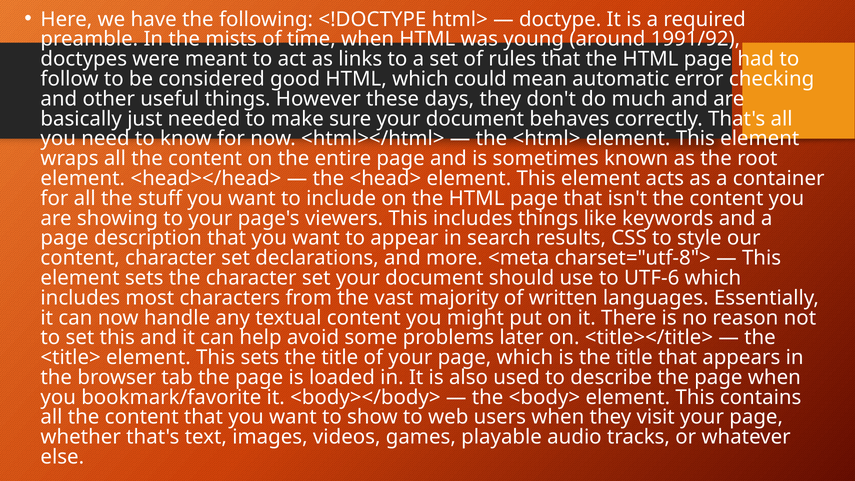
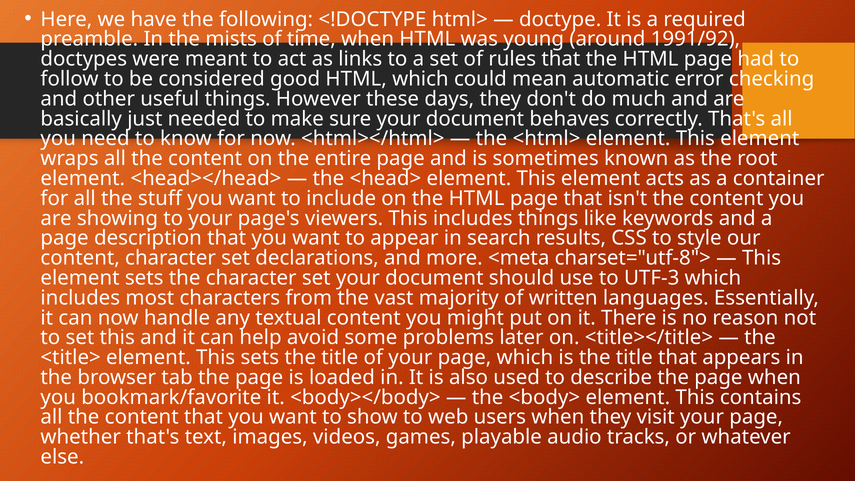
UTF-6: UTF-6 -> UTF-3 (652, 278)
